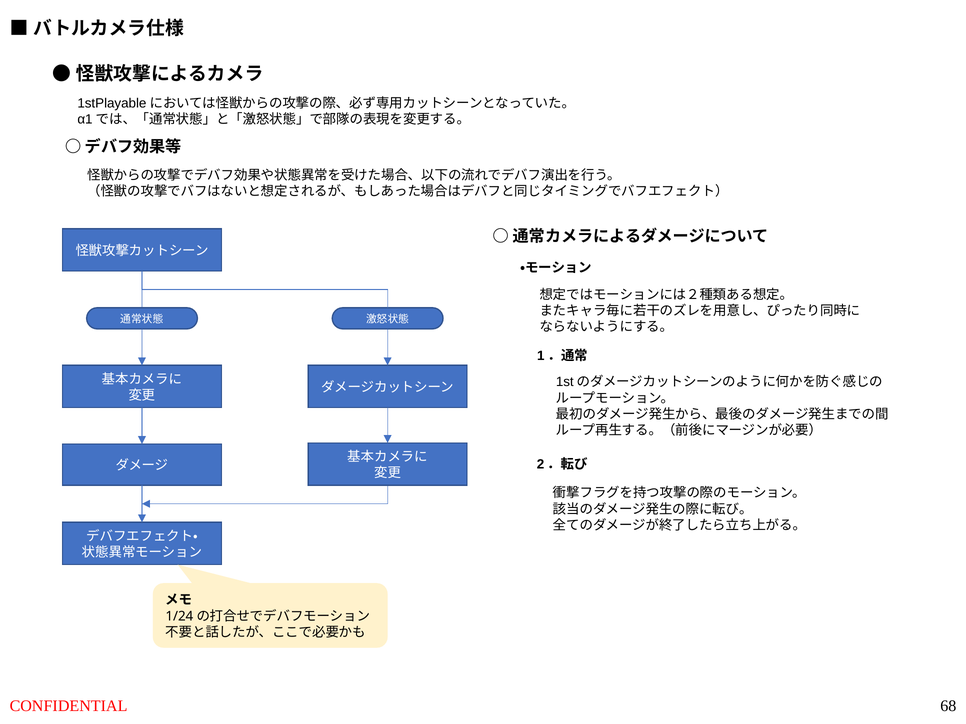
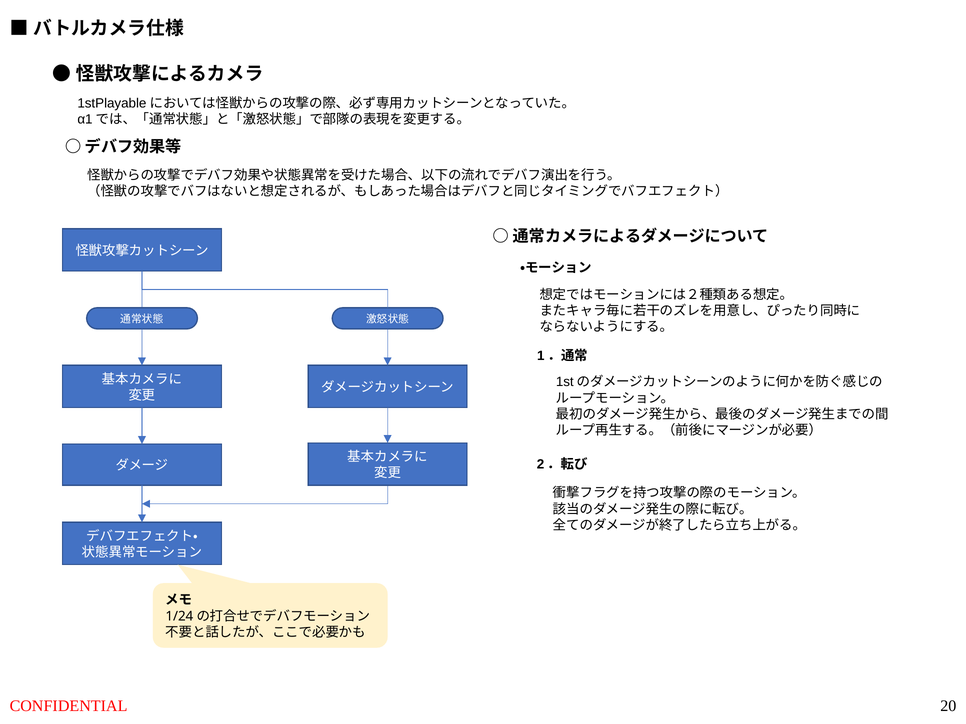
68: 68 -> 20 (948, 706)
